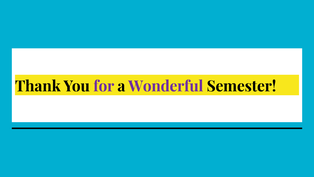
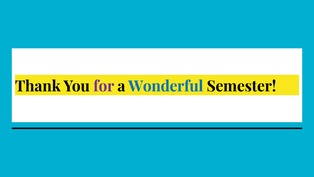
Wonderful colour: purple -> blue (166, 86)
